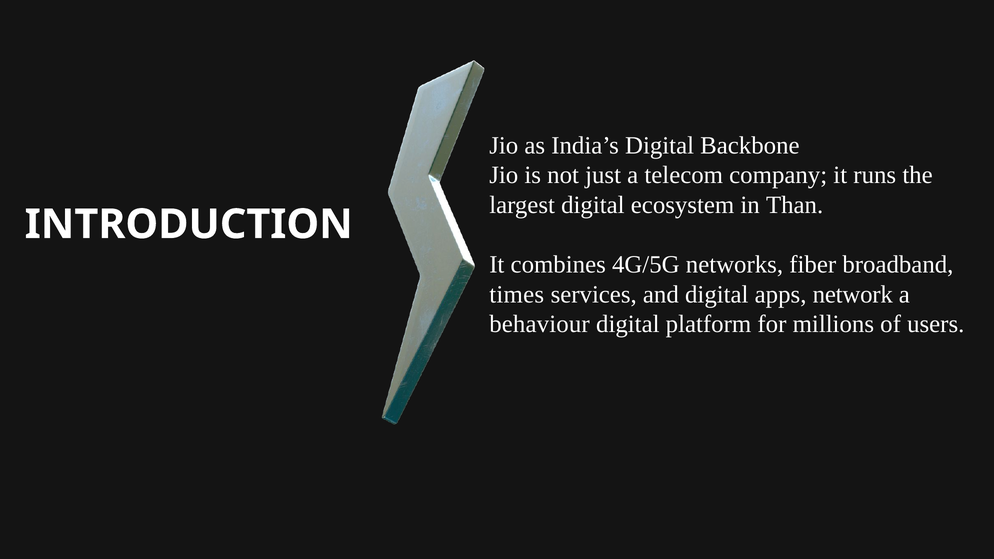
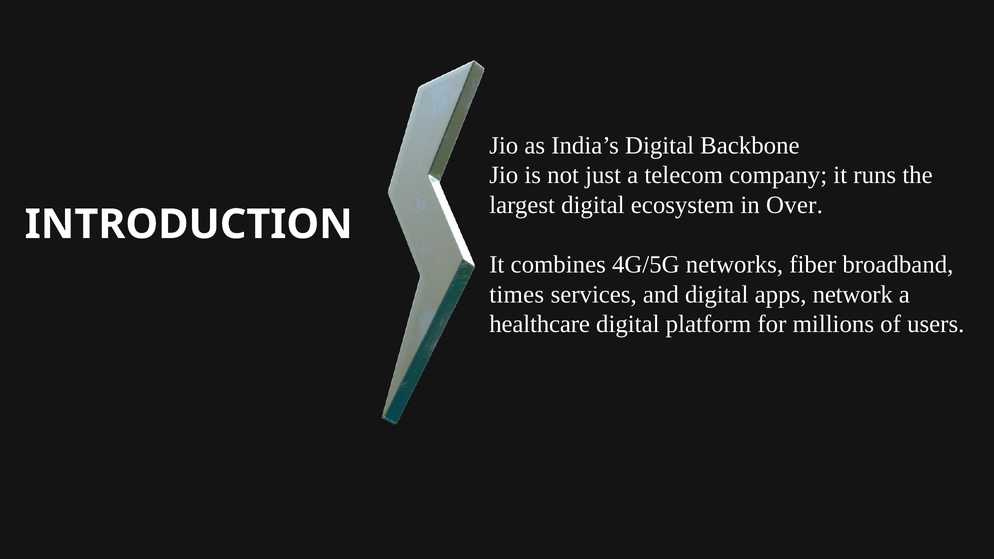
Than: Than -> Over (795, 205)
behaviour: behaviour -> healthcare (540, 324)
